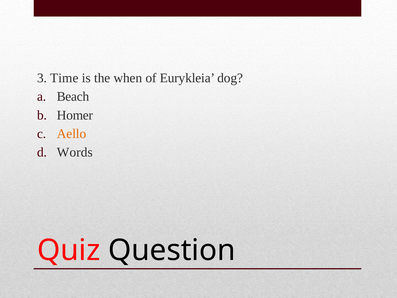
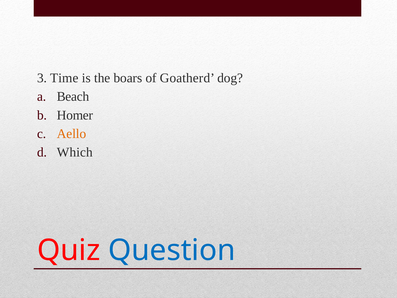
when: when -> boars (128, 78)
Eurykleia: Eurykleia -> Goatherd (187, 78)
Words: Words -> Which (75, 152)
Question colour: black -> blue (172, 250)
